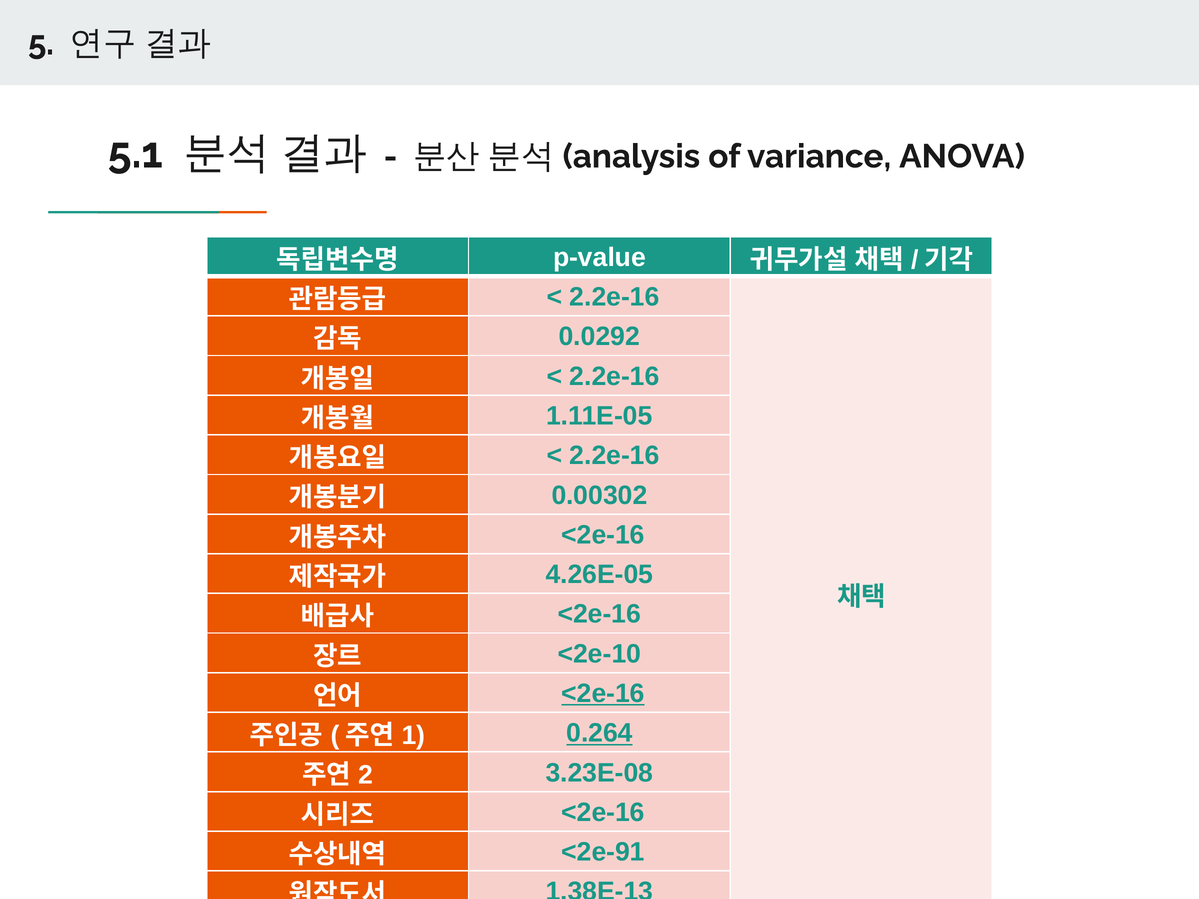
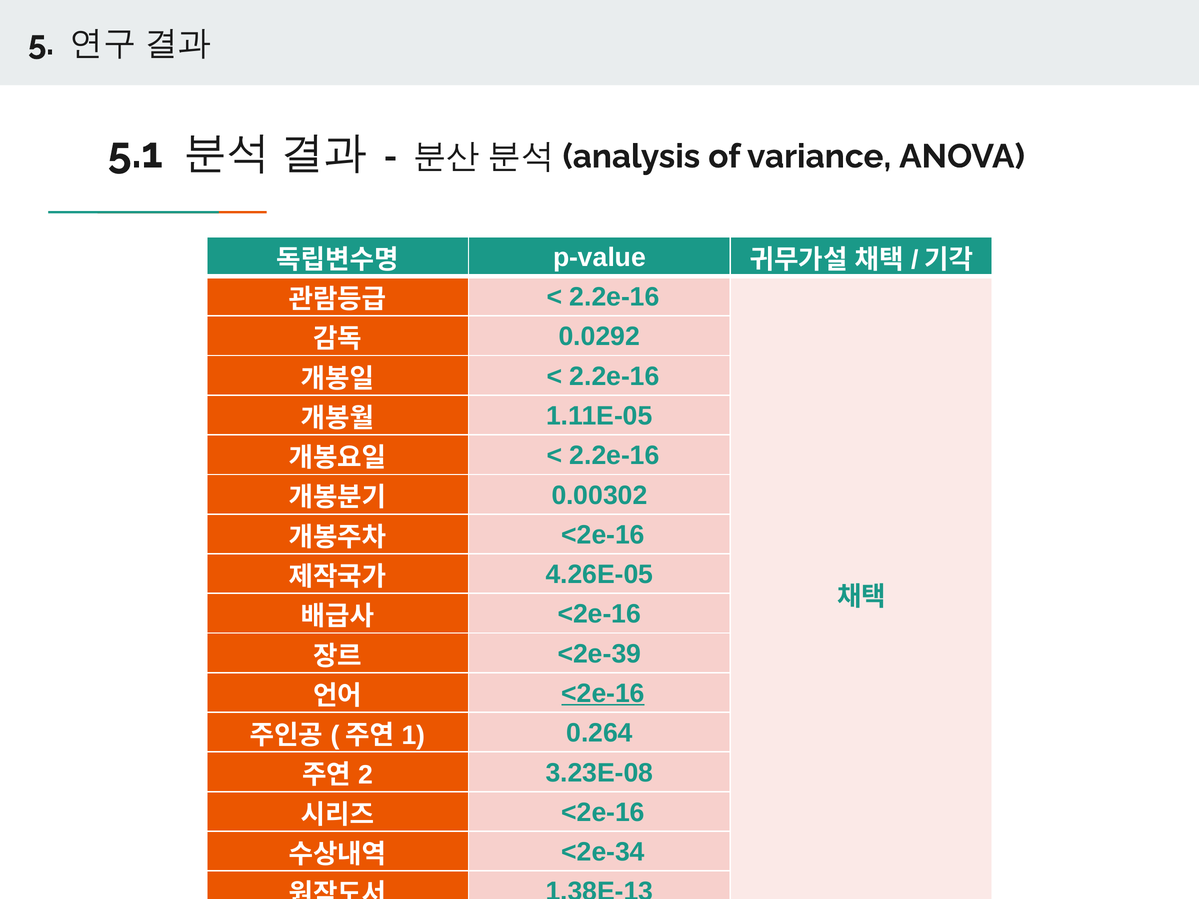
<2e-10: <2e-10 -> <2e-39 (599, 654)
0.264 underline: present -> none (599, 733)
<2e-91: <2e-91 -> <2e-34 (603, 852)
